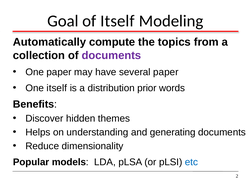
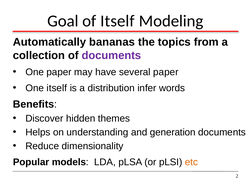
compute: compute -> bananas (112, 42)
prior: prior -> infer (147, 88)
generating: generating -> generation (173, 132)
etc colour: blue -> orange (191, 162)
